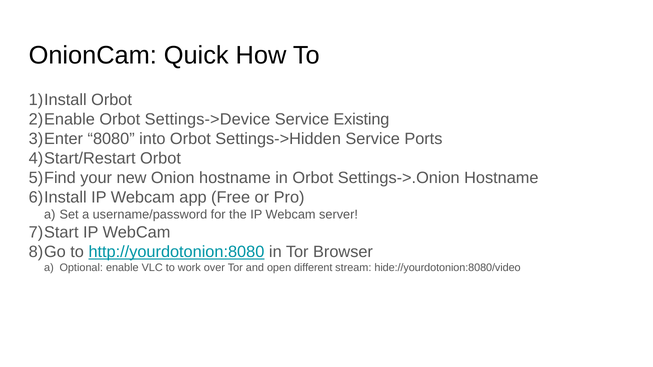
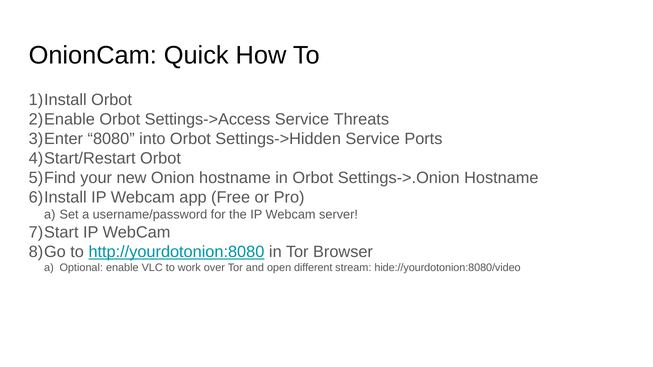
Settings->Device: Settings->Device -> Settings->Access (208, 119)
Existing: Existing -> Threats (361, 119)
